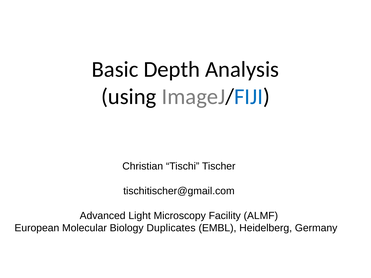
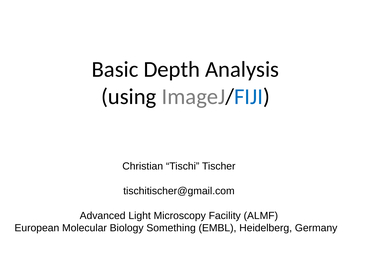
Duplicates: Duplicates -> Something (171, 228)
